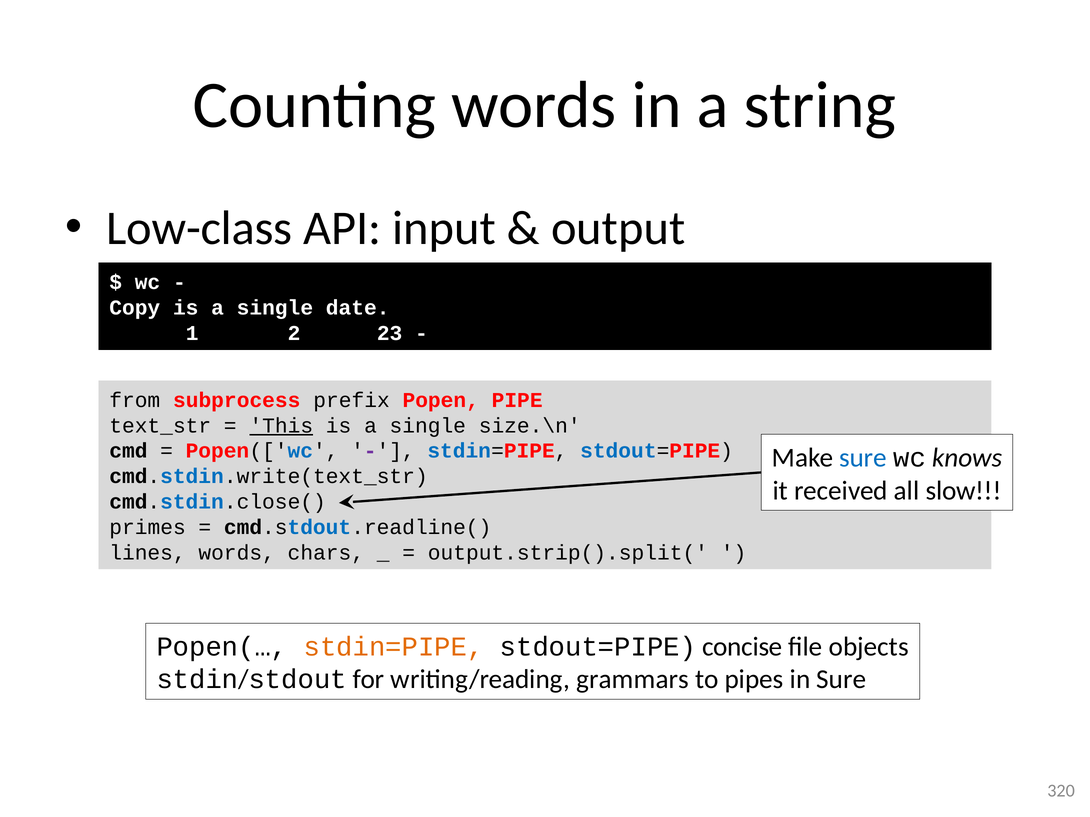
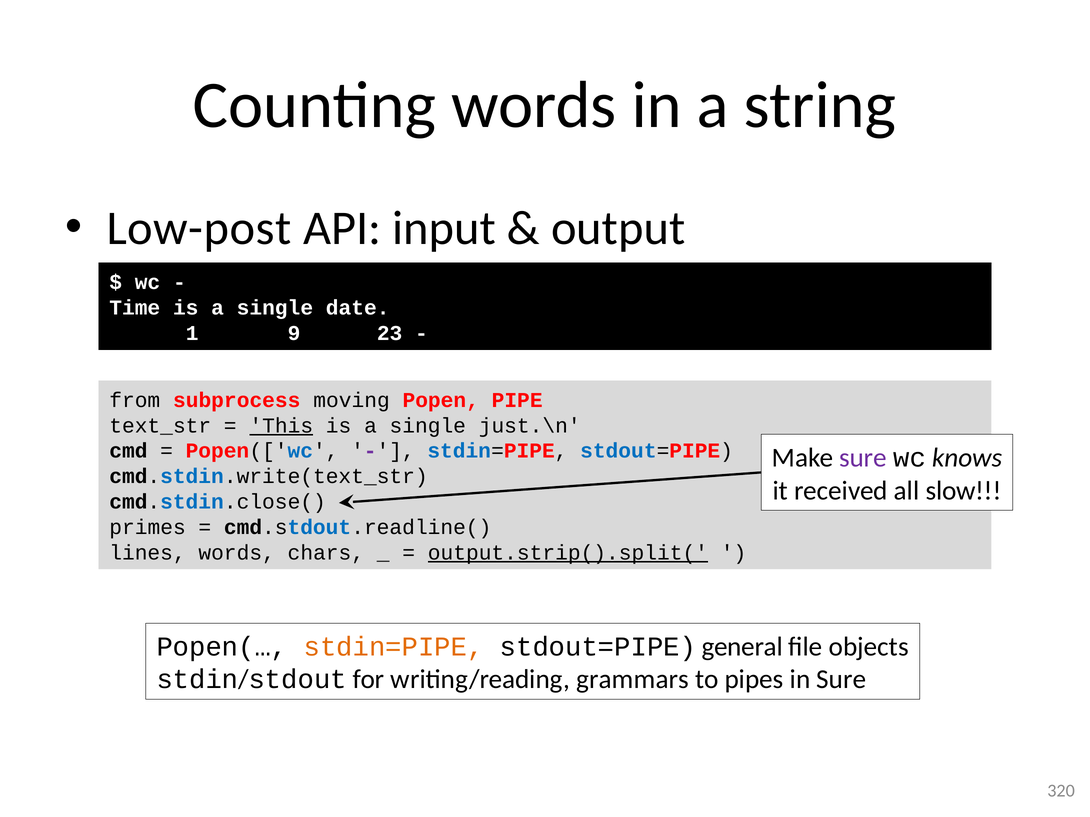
Low-class: Low-class -> Low-post (199, 229)
Copy: Copy -> Time (135, 308)
2: 2 -> 9 (294, 333)
prefix: prefix -> moving (352, 400)
size.\n: size.\n -> just.\n (530, 426)
sure colour: blue -> purple (863, 458)
output.strip().split( underline: none -> present (568, 553)
concise: concise -> general (742, 647)
